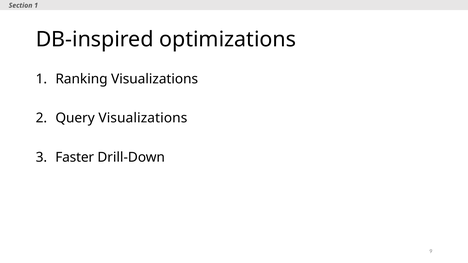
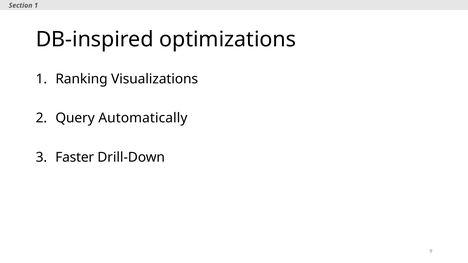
Query Visualizations: Visualizations -> Automatically (143, 118)
